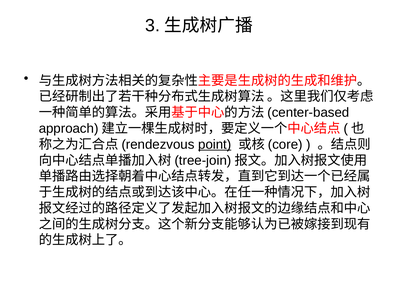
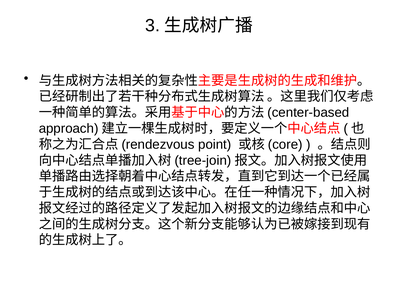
point underline: present -> none (215, 144)
